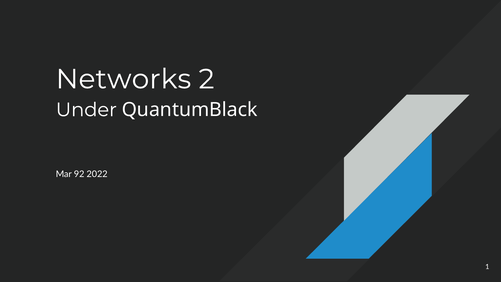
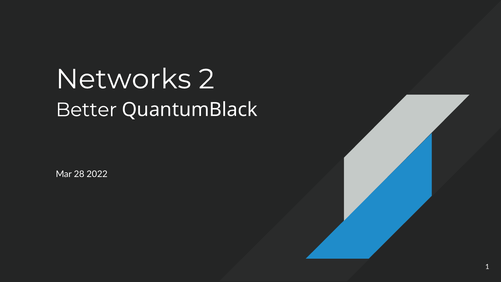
Under: Under -> Better (86, 110)
92: 92 -> 28 (79, 174)
